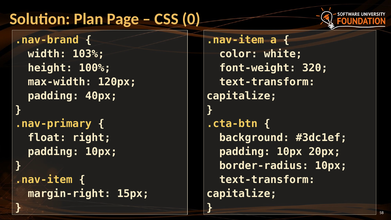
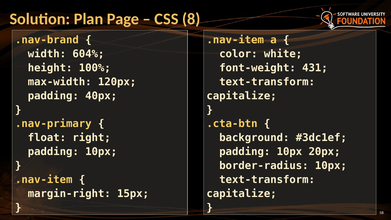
0: 0 -> 8 (191, 19)
103%: 103% -> 604% (88, 54)
320: 320 -> 431 (315, 68)
